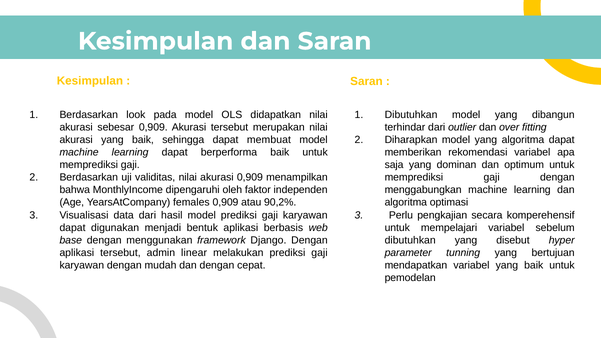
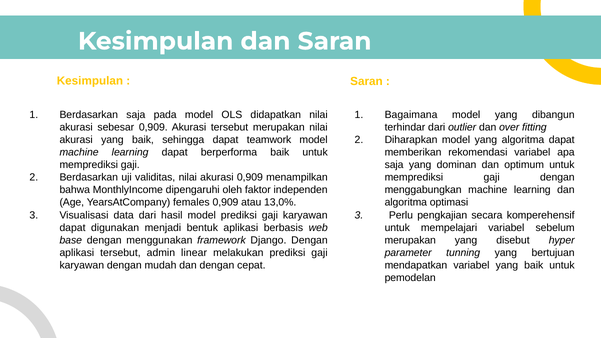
Berdasarkan look: look -> saja (136, 115)
Dibutuhkan: Dibutuhkan -> Bagaimana (411, 115)
membuat: membuat -> teamwork (269, 140)
90,2%: 90,2% -> 13,0% (280, 203)
dibutuhkan: dibutuhkan -> merupakan (410, 240)
